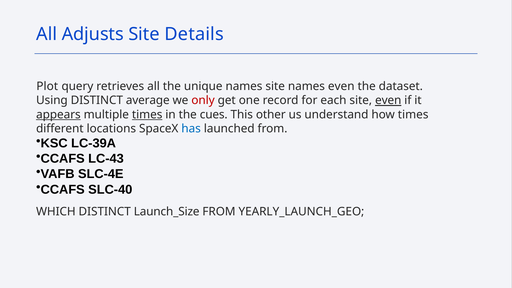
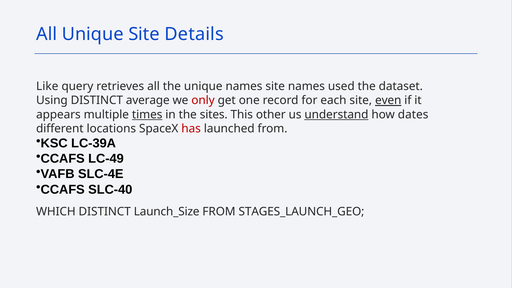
All Adjusts: Adjusts -> Unique (93, 34)
Plot: Plot -> Like (47, 86)
names even: even -> used (341, 86)
appears underline: present -> none (58, 115)
cues: cues -> sites (214, 115)
understand underline: none -> present (336, 115)
how times: times -> dates (413, 115)
has colour: blue -> red (191, 129)
LC-43: LC-43 -> LC-49 (106, 159)
YEARLY_LAUNCH_GEO: YEARLY_LAUNCH_GEO -> STAGES_LAUNCH_GEO (301, 212)
